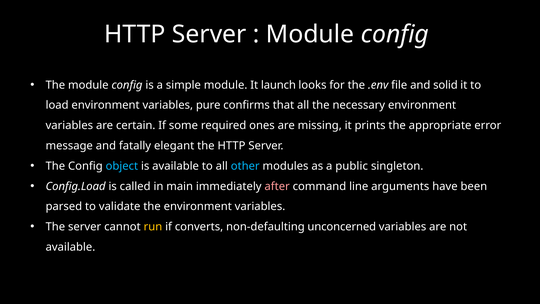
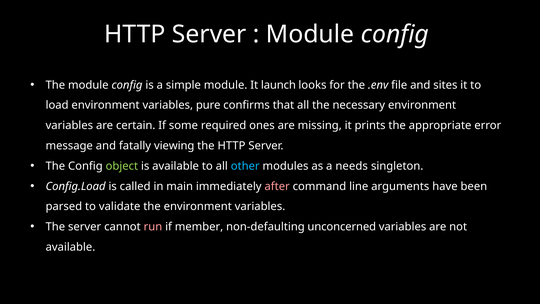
solid: solid -> sites (445, 85)
elegant: elegant -> viewing (174, 146)
object colour: light blue -> light green (122, 166)
public: public -> needs (352, 166)
run colour: yellow -> pink (153, 227)
converts: converts -> member (199, 227)
